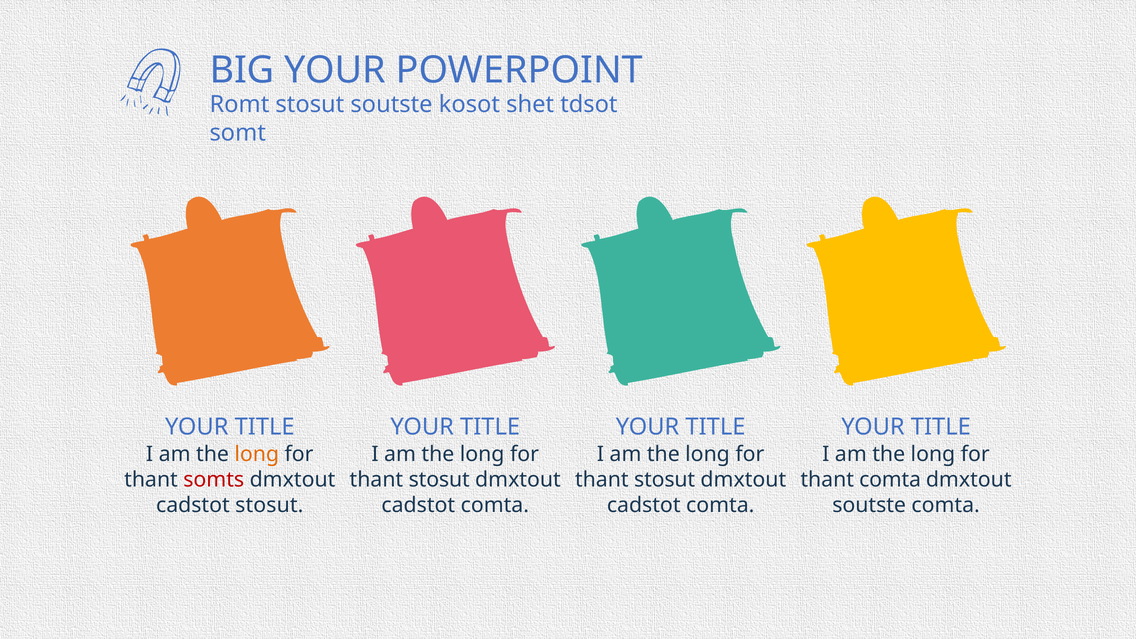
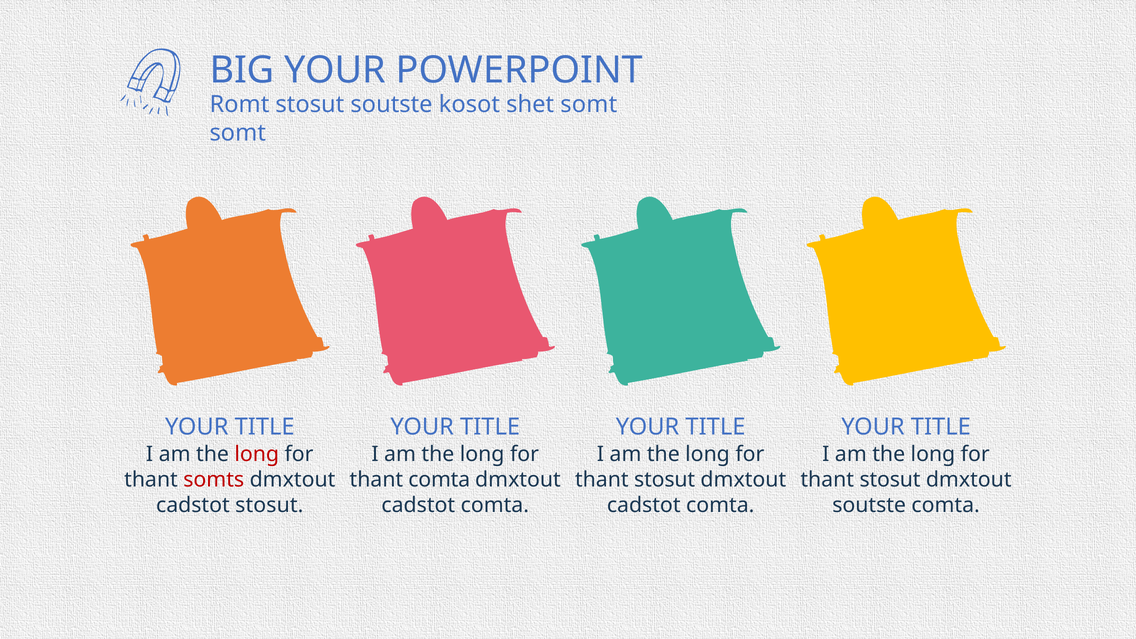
shet tdsot: tdsot -> somt (589, 104)
long colour: orange -> red (257, 454)
stosut: stosut -> comta (439, 480)
comta: comta -> stosut (890, 480)
